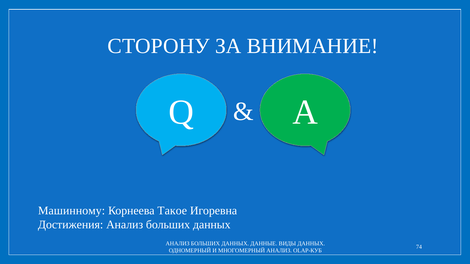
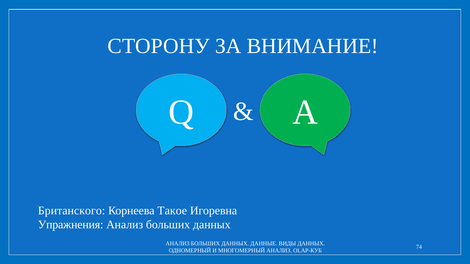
Машинному: Машинному -> Британского (72, 211)
Достижения: Достижения -> Упражнения (71, 225)
